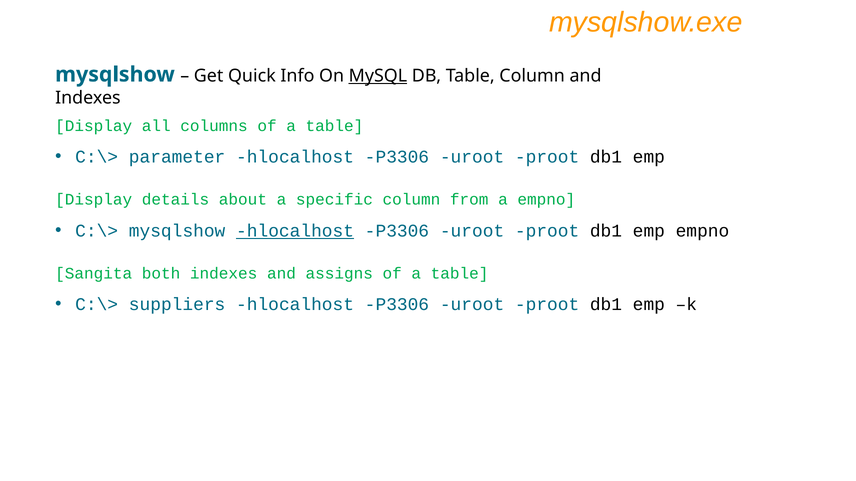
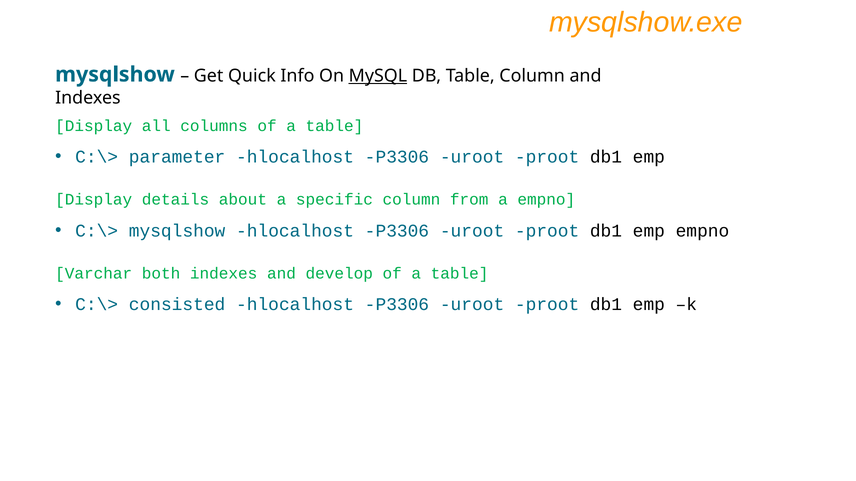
hlocalhost underline: present -> none (295, 231)
Sangita: Sangita -> Varchar (94, 274)
assigns: assigns -> develop (339, 274)
suppliers: suppliers -> consisted (177, 305)
